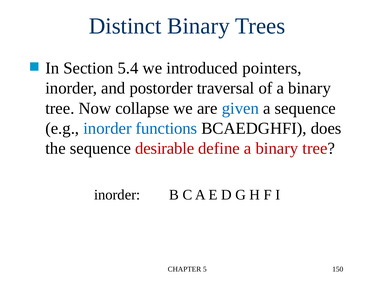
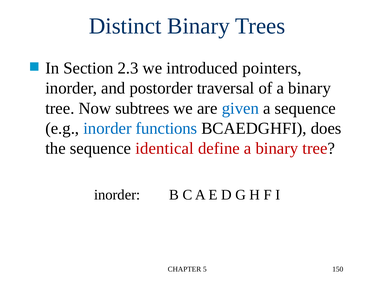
5.4: 5.4 -> 2.3 (128, 68)
collapse: collapse -> subtrees (142, 108)
desirable: desirable -> identical (165, 148)
